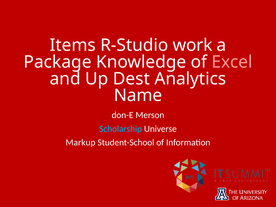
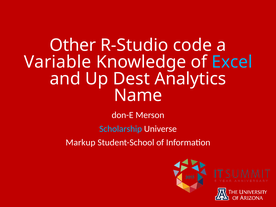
Items: Items -> Other (73, 45)
work: work -> code (192, 45)
Package: Package -> Variable (58, 62)
Excel colour: pink -> light blue (232, 62)
